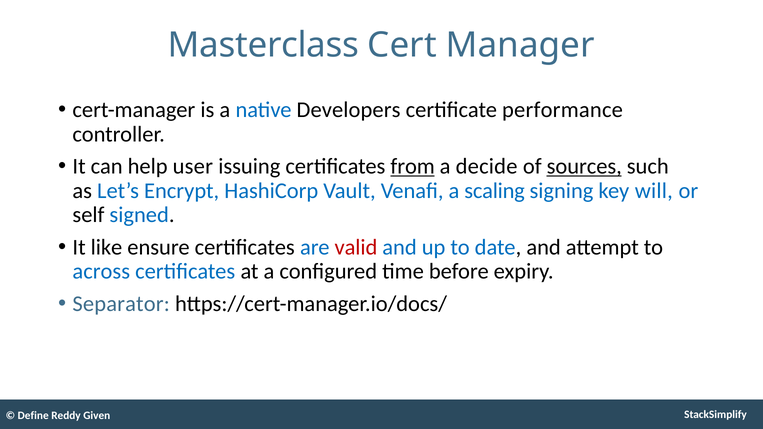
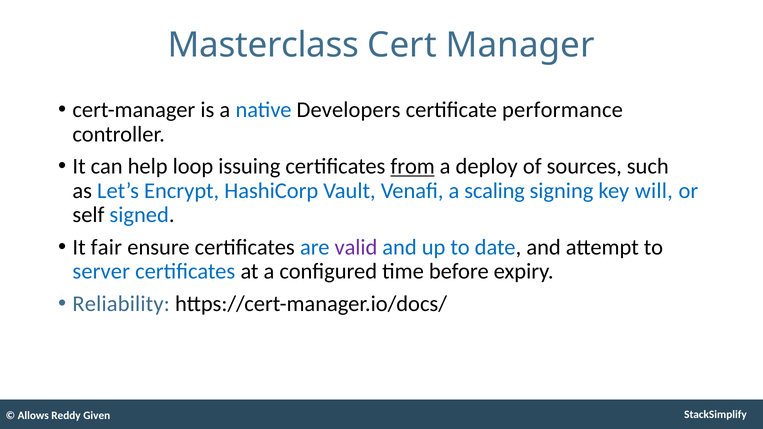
user: user -> loop (193, 166)
decide: decide -> deploy (487, 166)
sources underline: present -> none (584, 166)
like: like -> fair (106, 247)
valid colour: red -> purple (356, 247)
across: across -> server (101, 272)
Separator: Separator -> Reliability (121, 304)
Define: Define -> Allows (33, 416)
